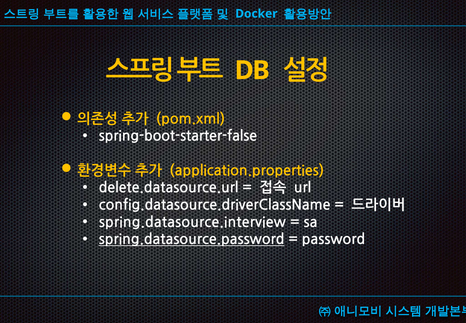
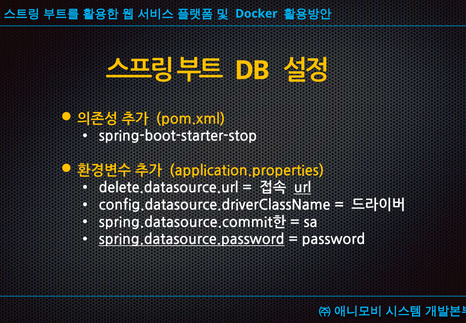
spring-boot-starter-false: spring-boot-starter-false -> spring-boot-starter-stop (178, 136)
url underline: none -> present (302, 188)
spring.datasource.interview: spring.datasource.interview -> spring.datasource.commit한 (192, 222)
